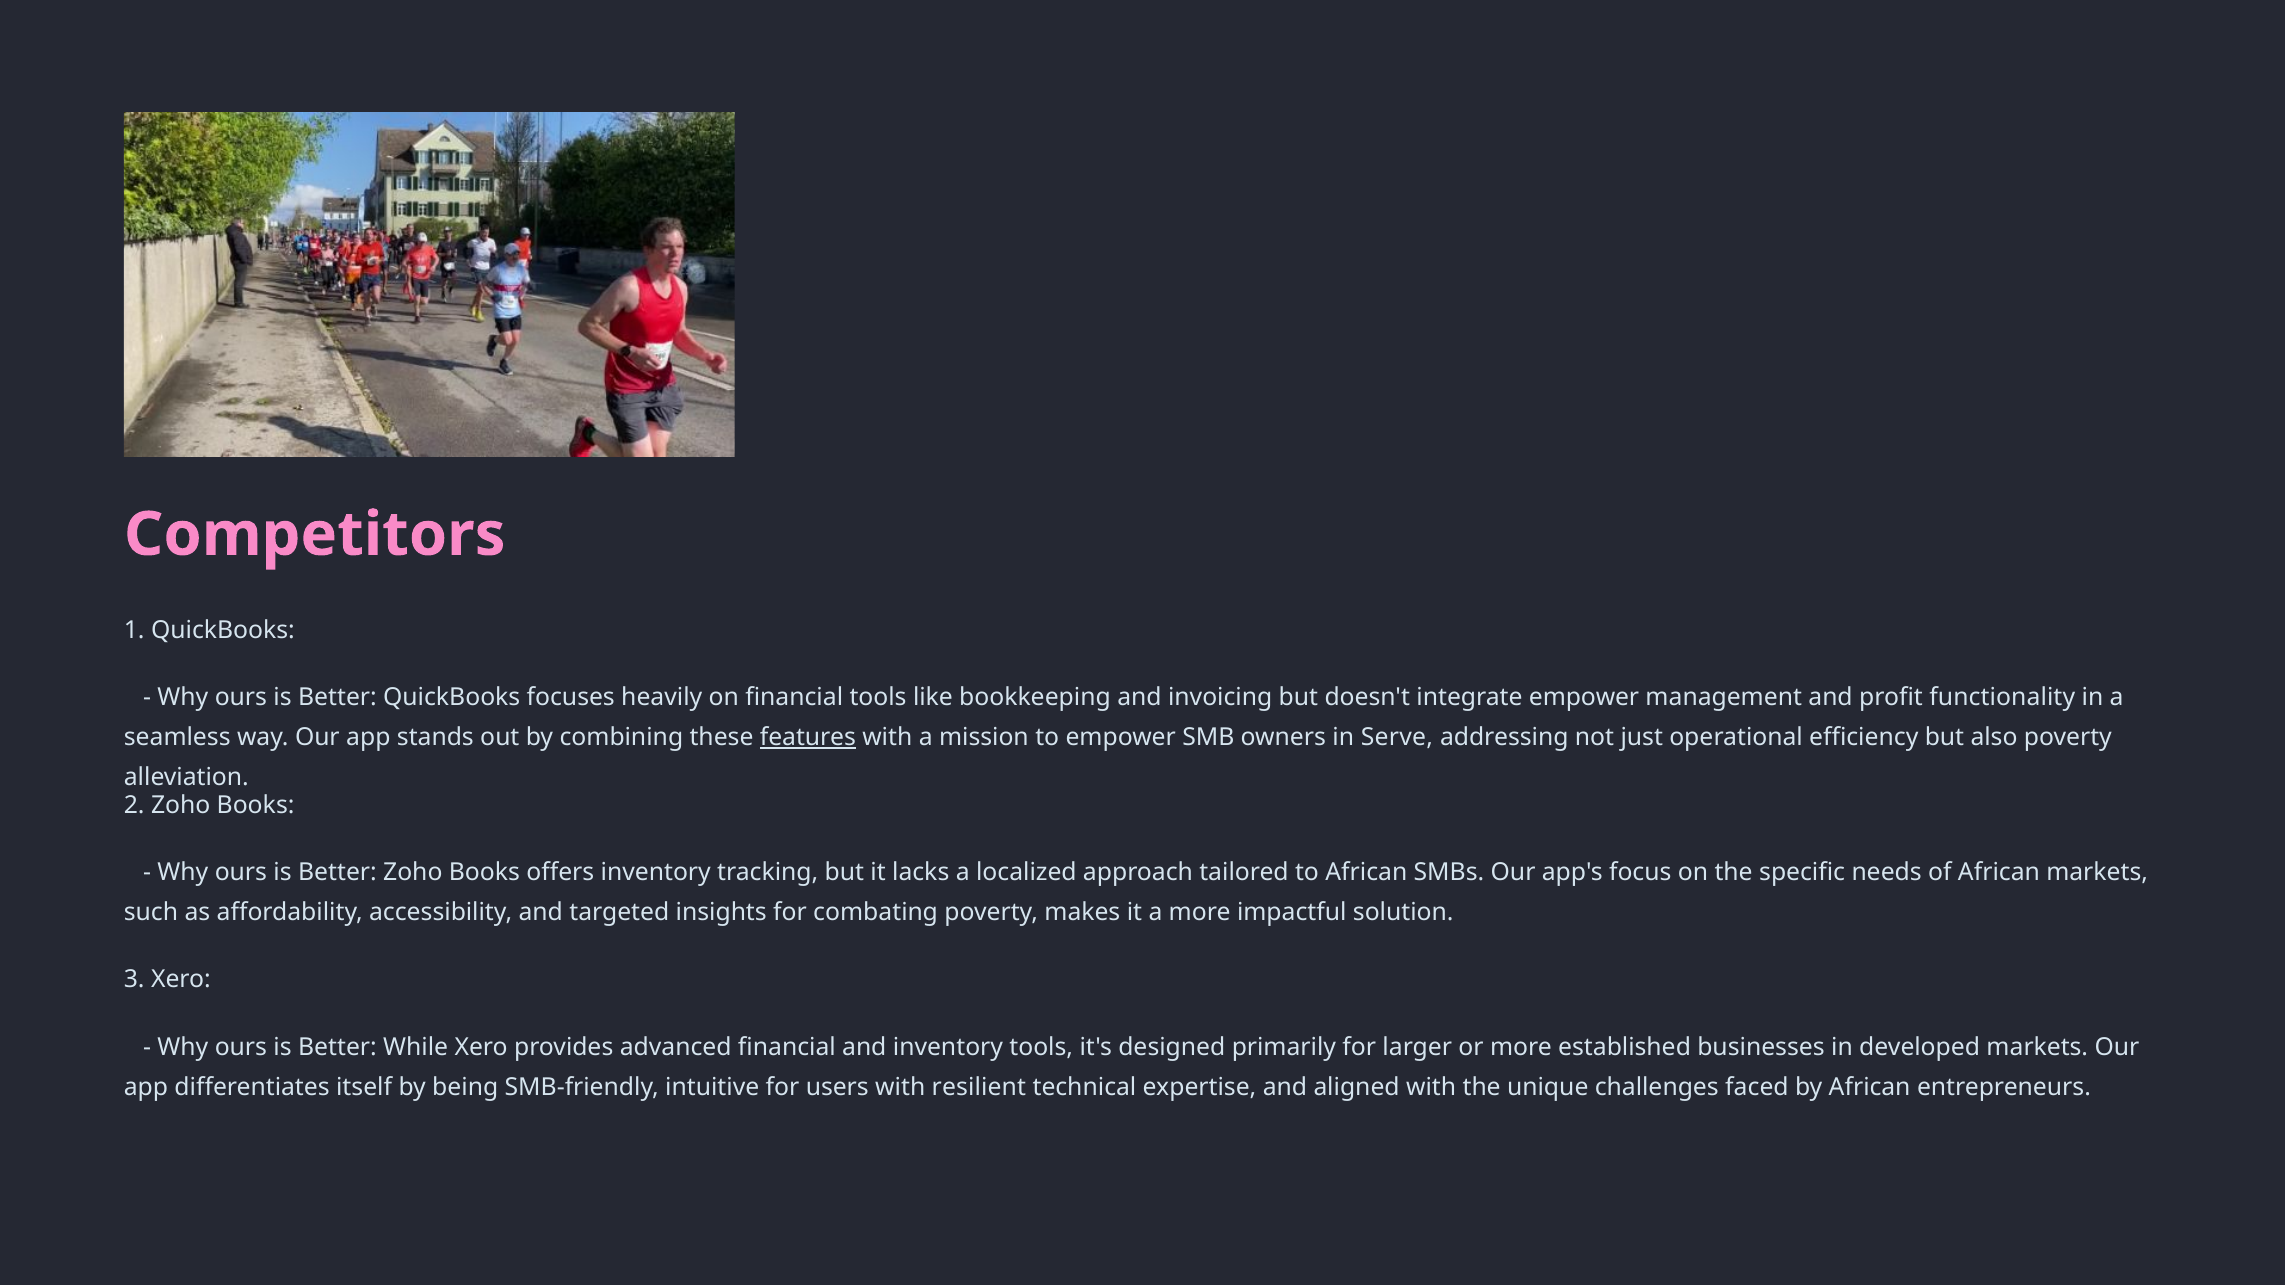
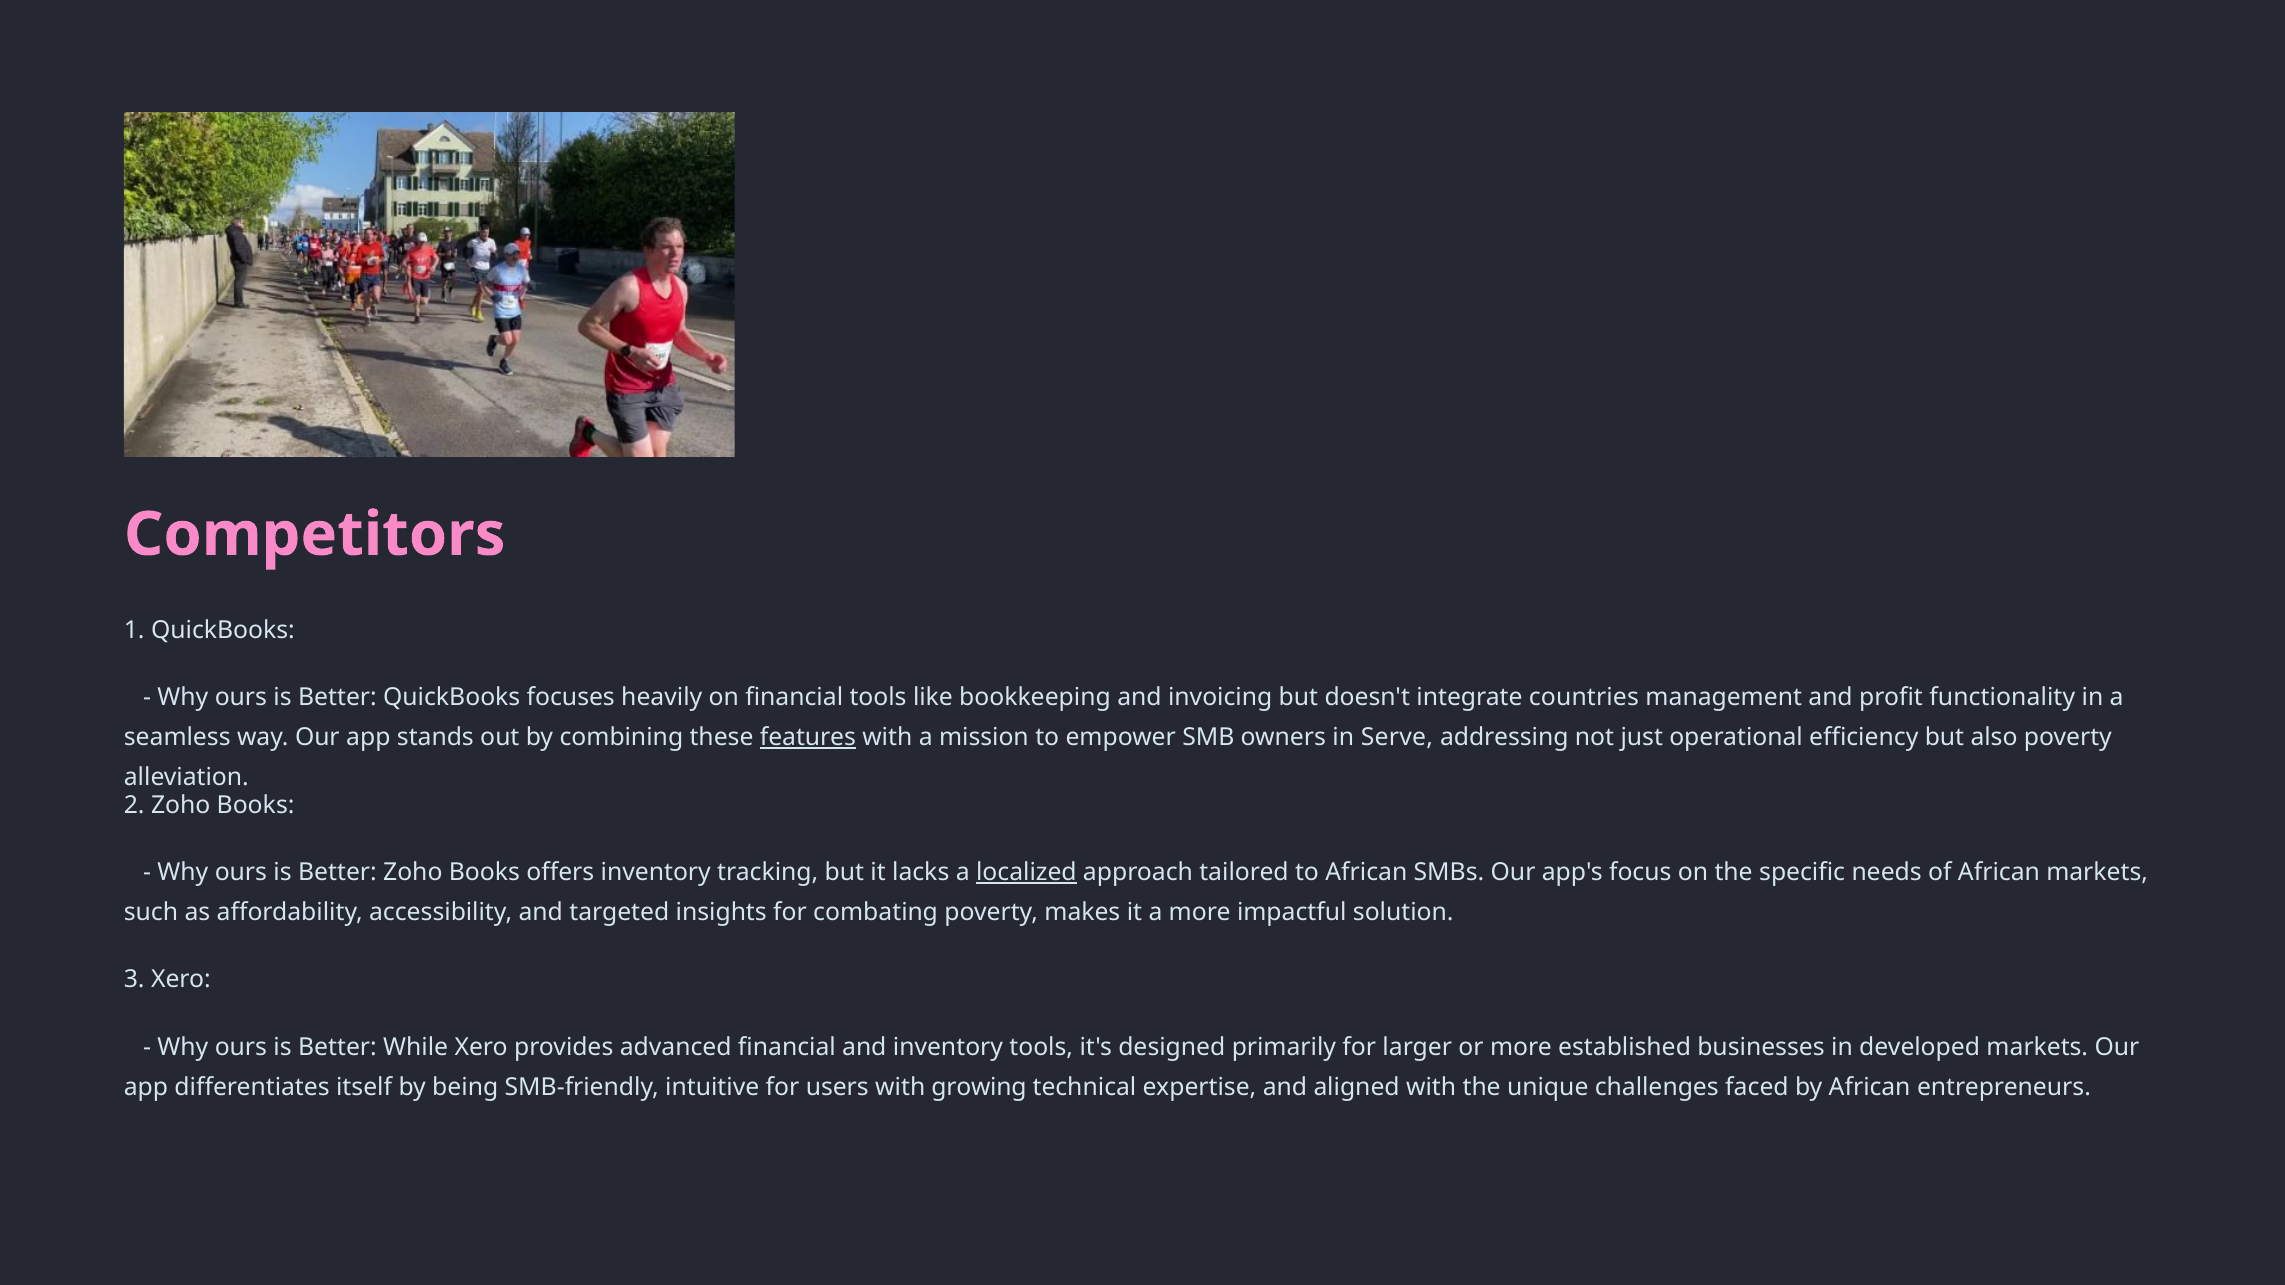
integrate empower: empower -> countries (1584, 698)
localized underline: none -> present (1026, 873)
resilient: resilient -> growing (979, 1087)
